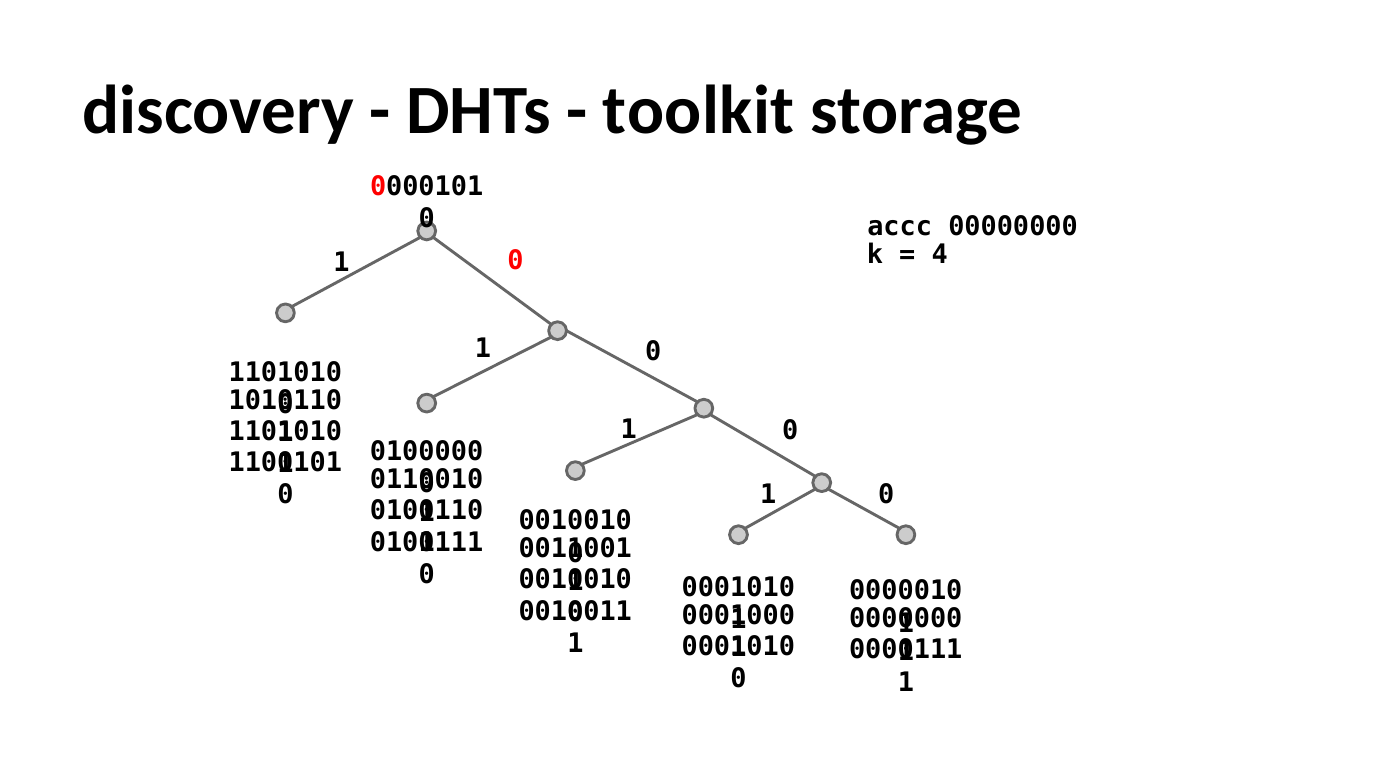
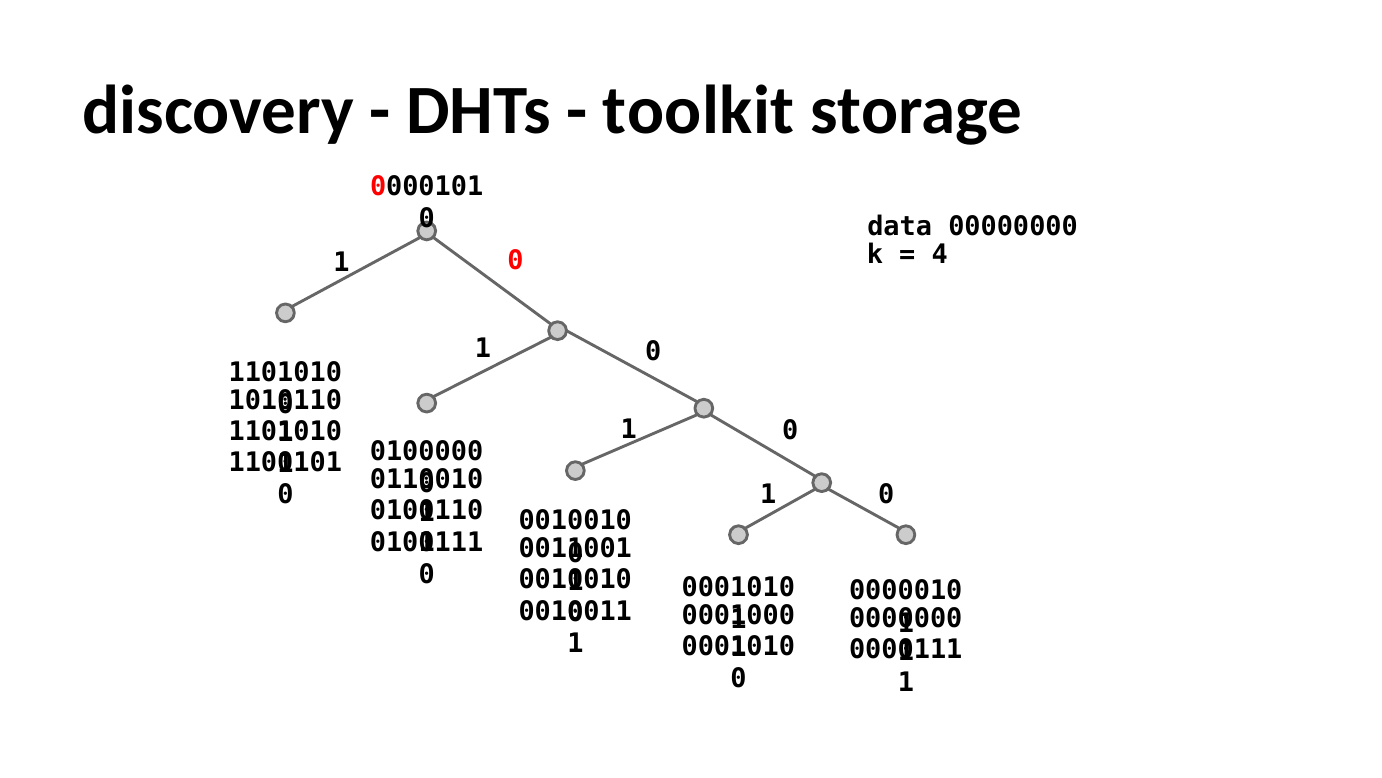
accc: accc -> data (900, 226)
